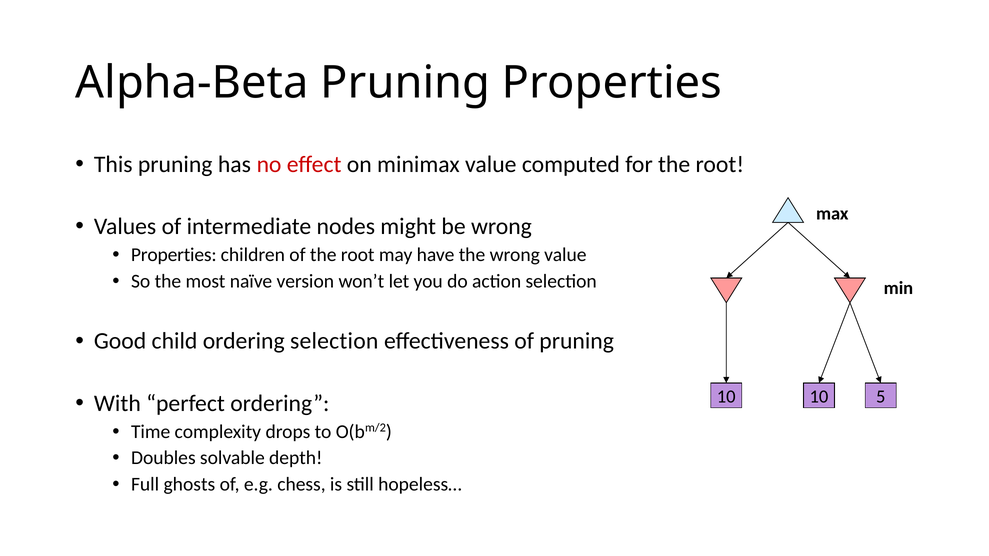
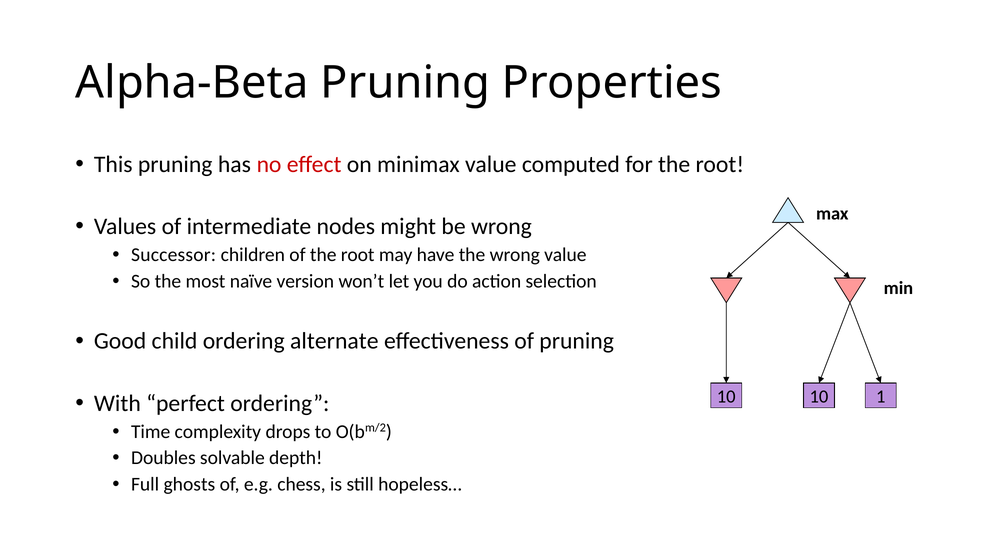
Properties: Properties -> Successor (174, 255)
ordering selection: selection -> alternate (334, 341)
5: 5 -> 1 (881, 397)
